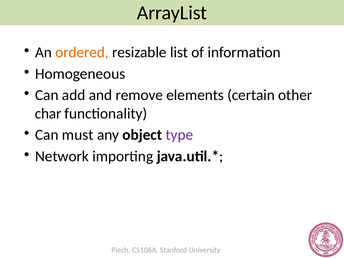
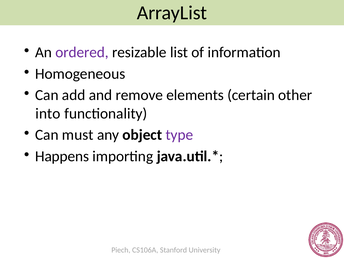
ordered colour: orange -> purple (82, 52)
char: char -> into (48, 114)
Network: Network -> Happens (62, 156)
